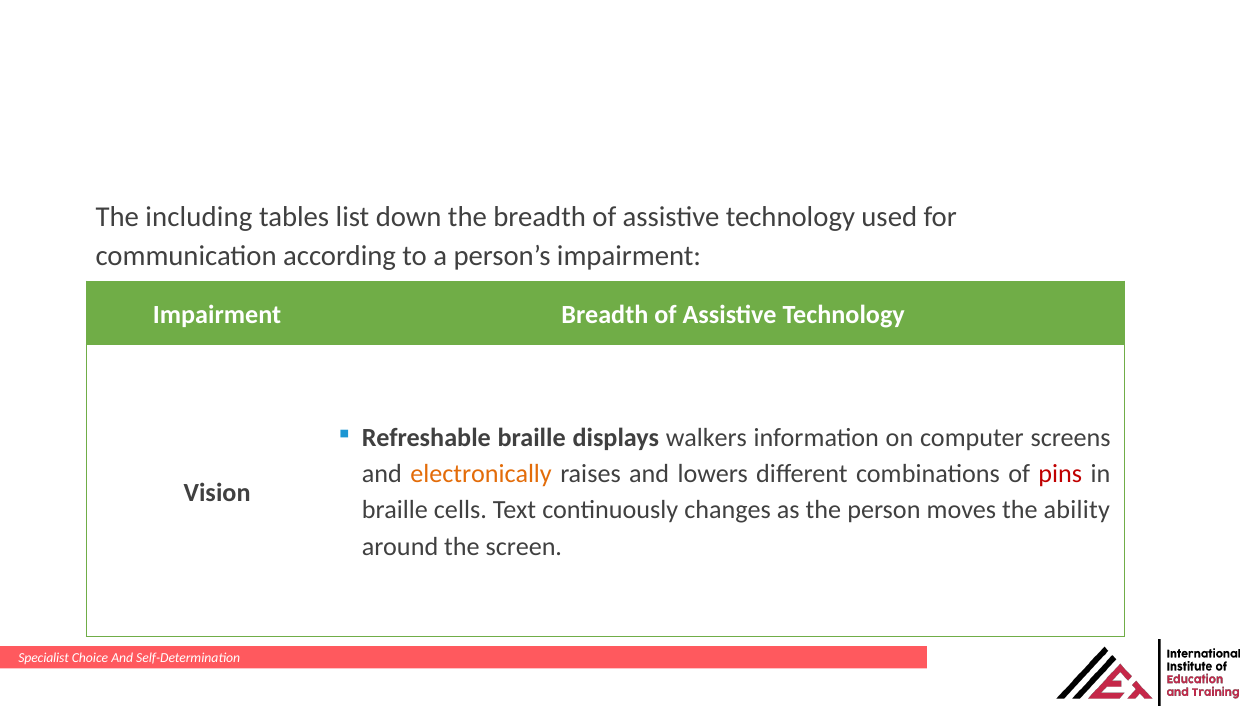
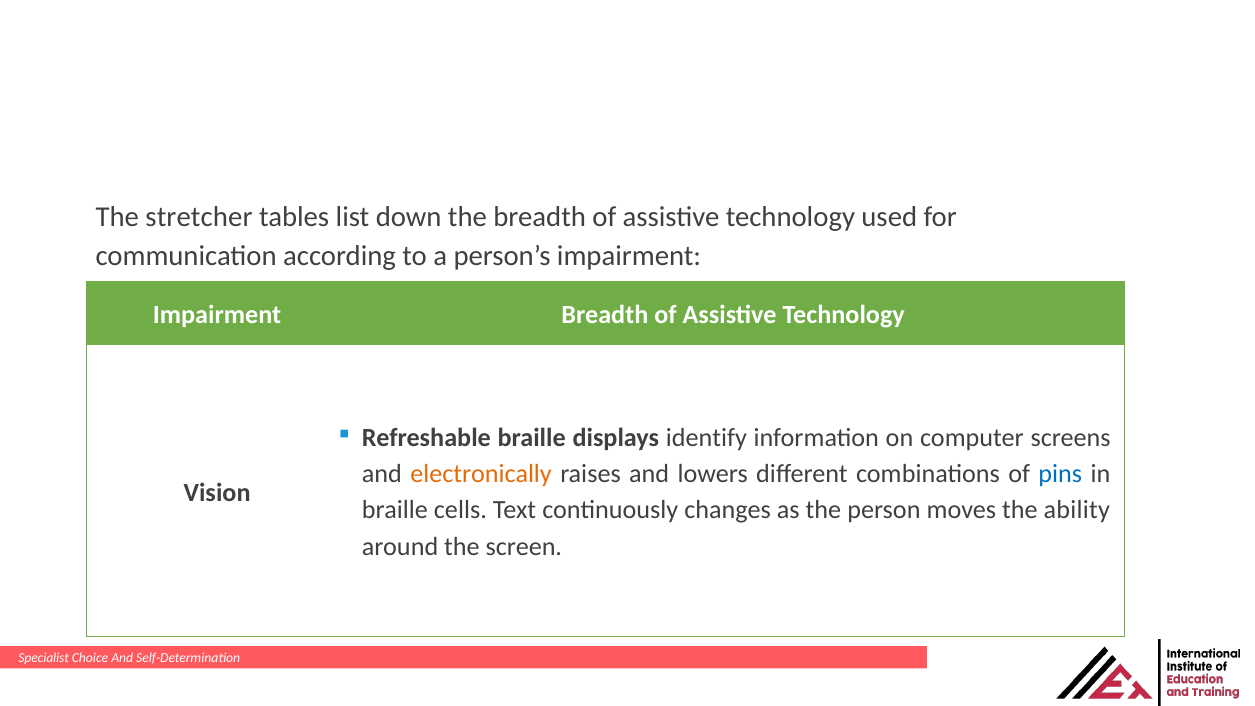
including: including -> stretcher (199, 217)
walkers: walkers -> identify (706, 438)
pins colour: red -> blue (1060, 474)
